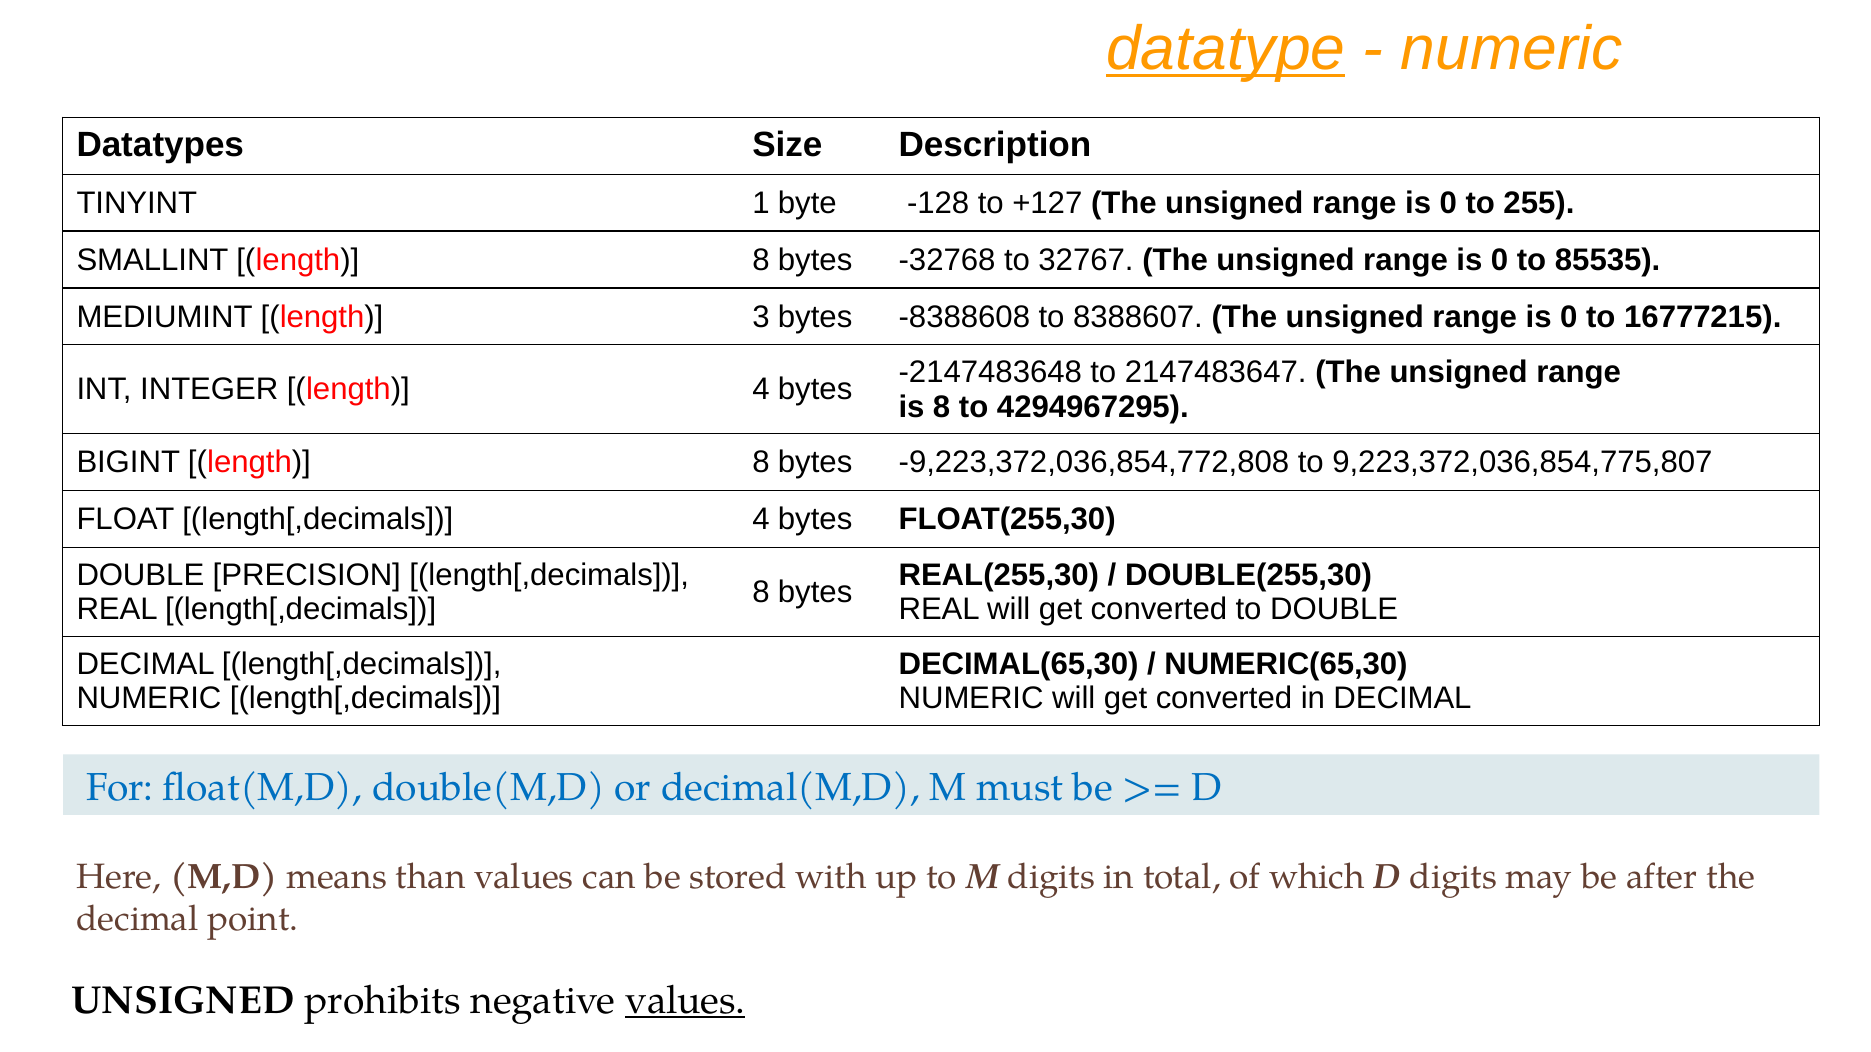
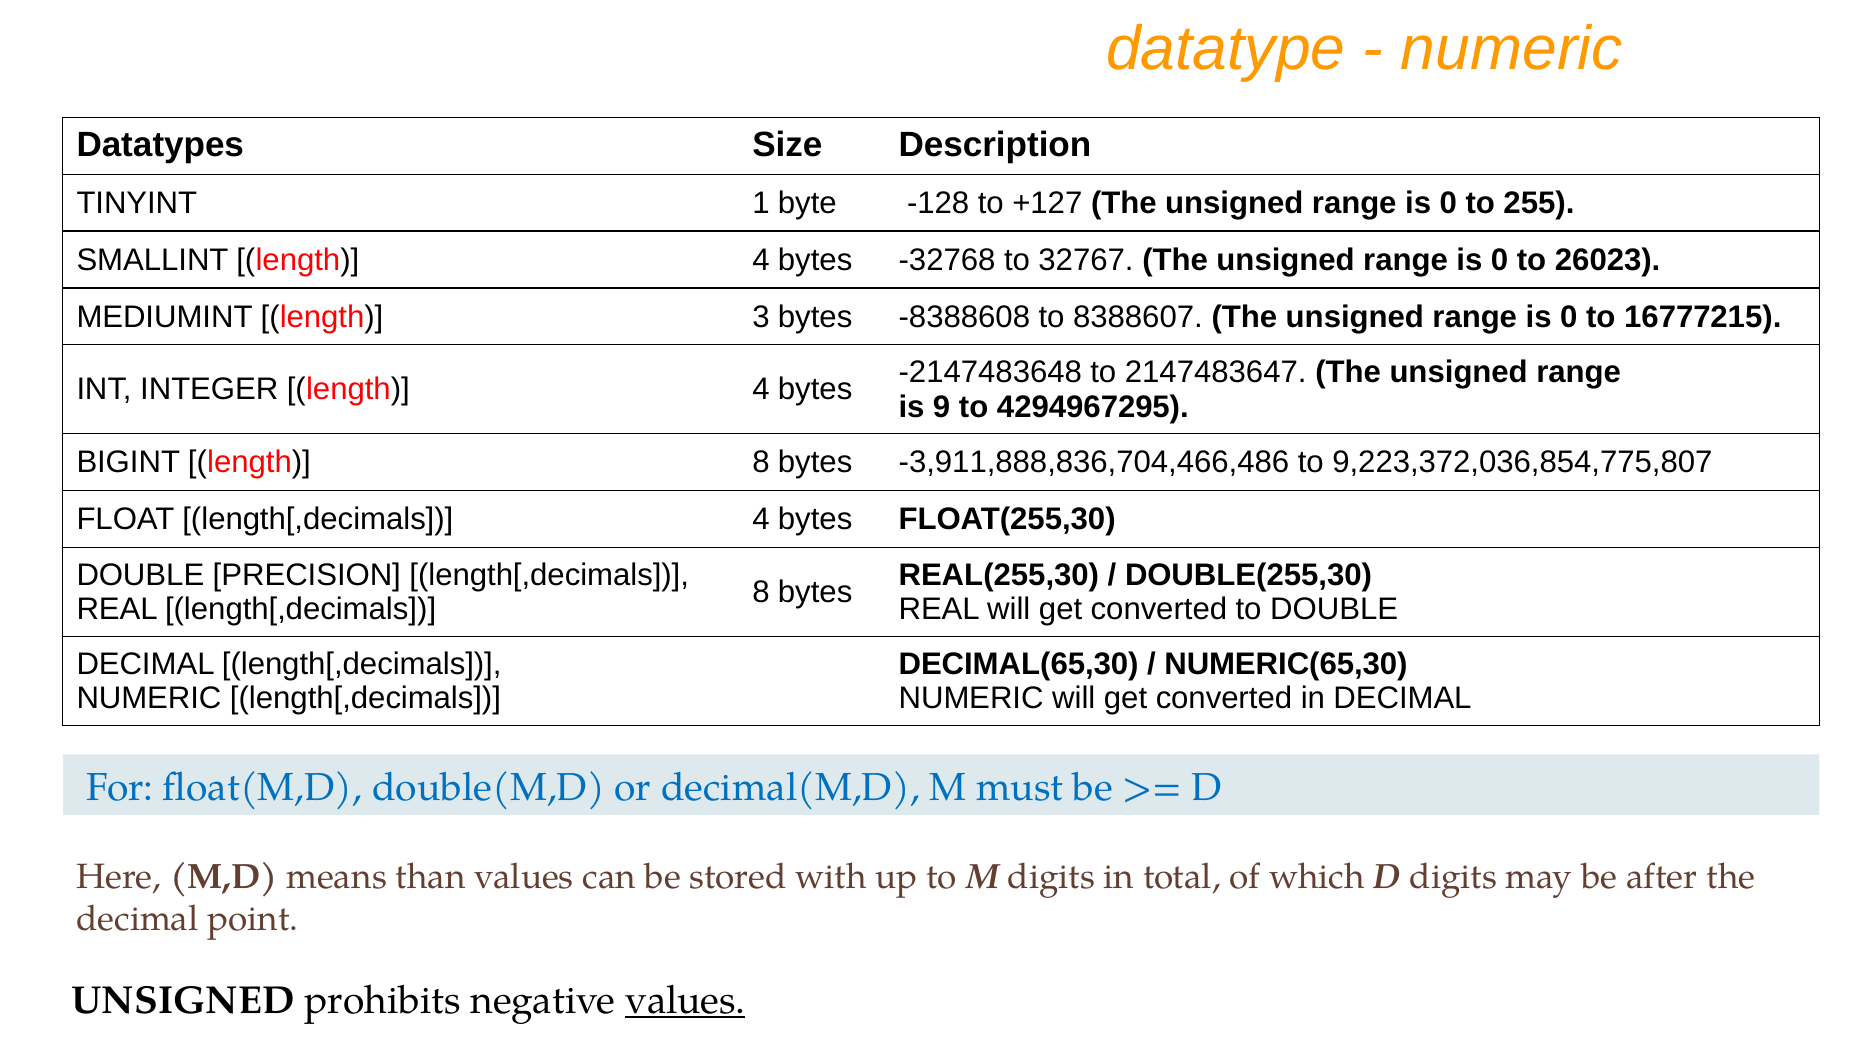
datatype underline: present -> none (1226, 49)
SMALLINT length 8: 8 -> 4 (761, 260)
85535: 85535 -> 26023 (1608, 260)
is 8: 8 -> 9 (942, 407)
-9,223,372,036,854,772,808: -9,223,372,036,854,772,808 -> -3,911,888,836,704,466,486 (1094, 463)
